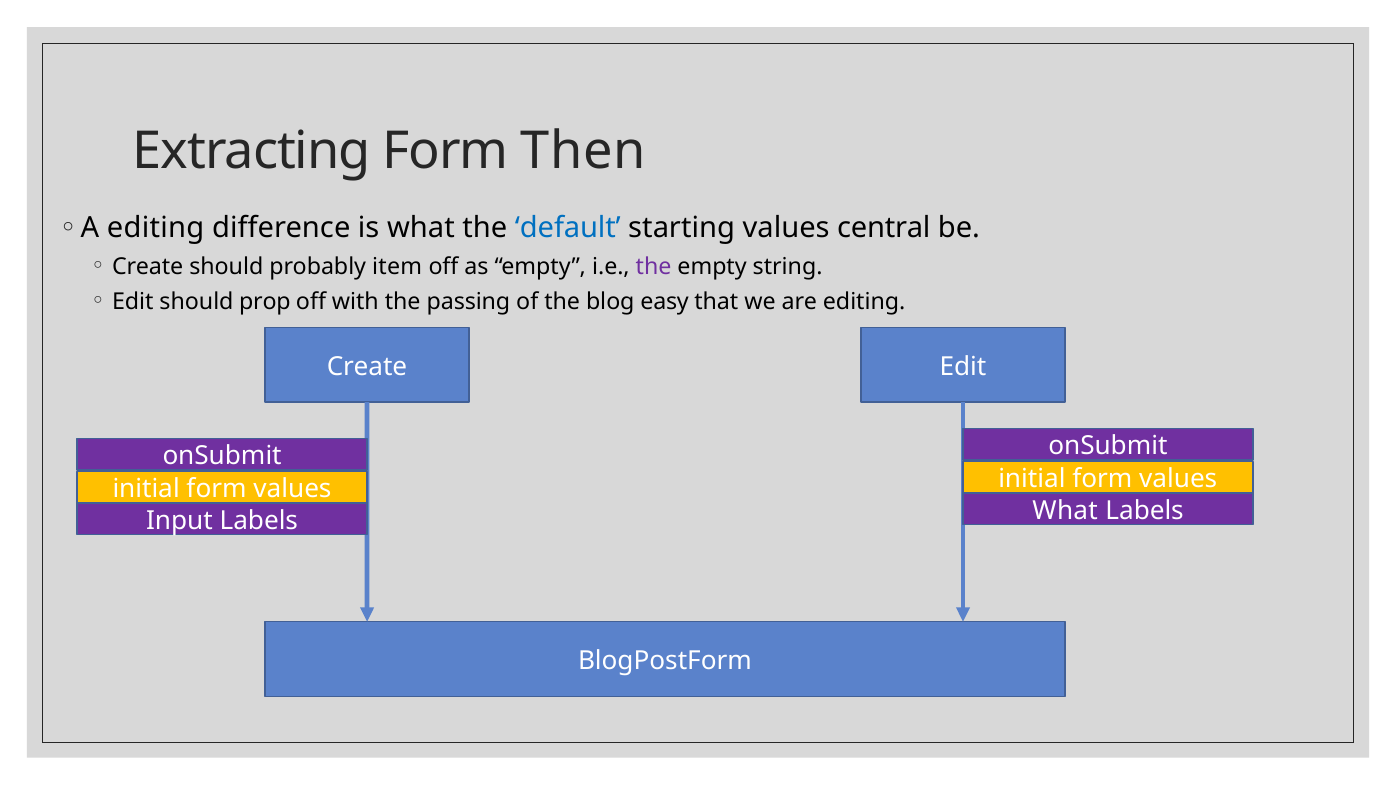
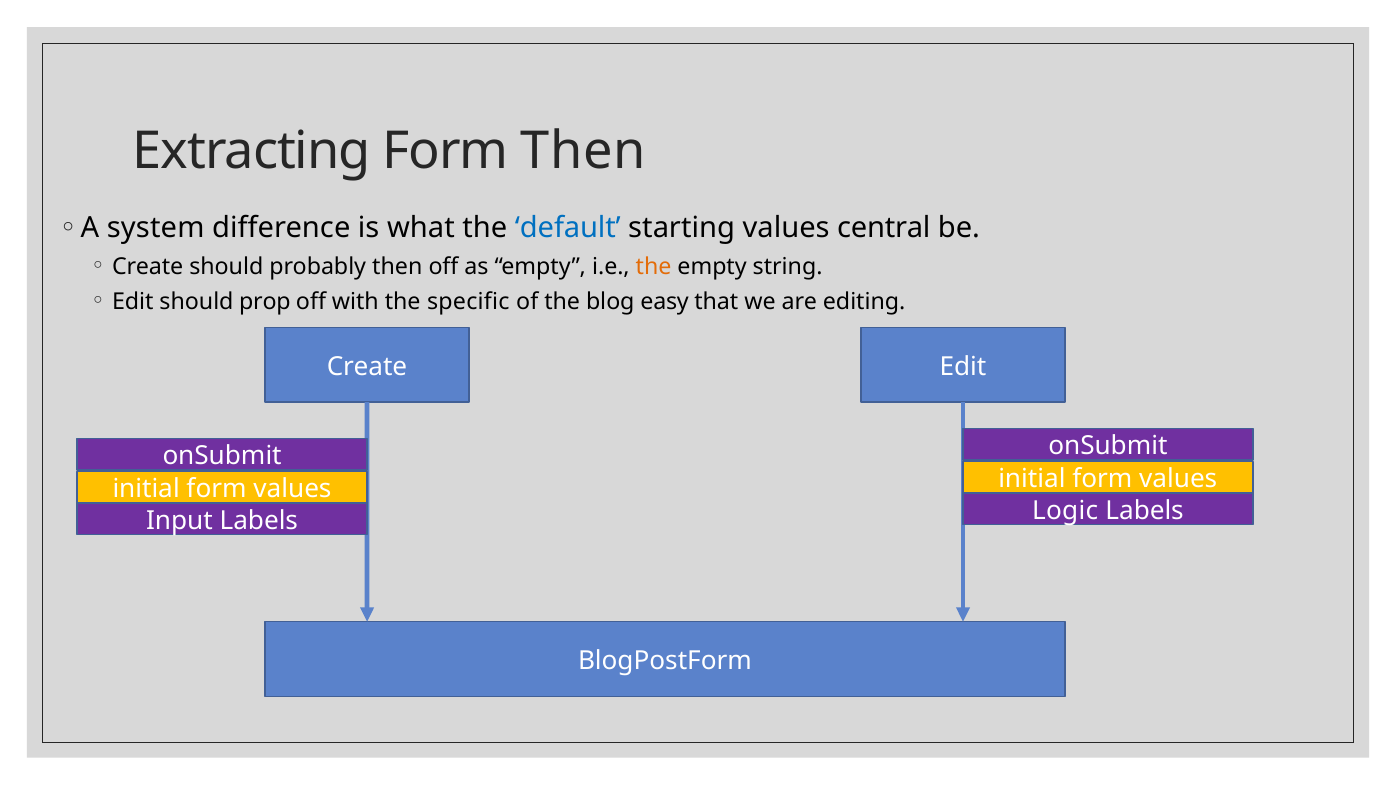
A editing: editing -> system (156, 228)
probably item: item -> then (397, 267)
the colour: purple -> orange (654, 267)
passing: passing -> specific (468, 302)
What: What -> Logic (1065, 511)
